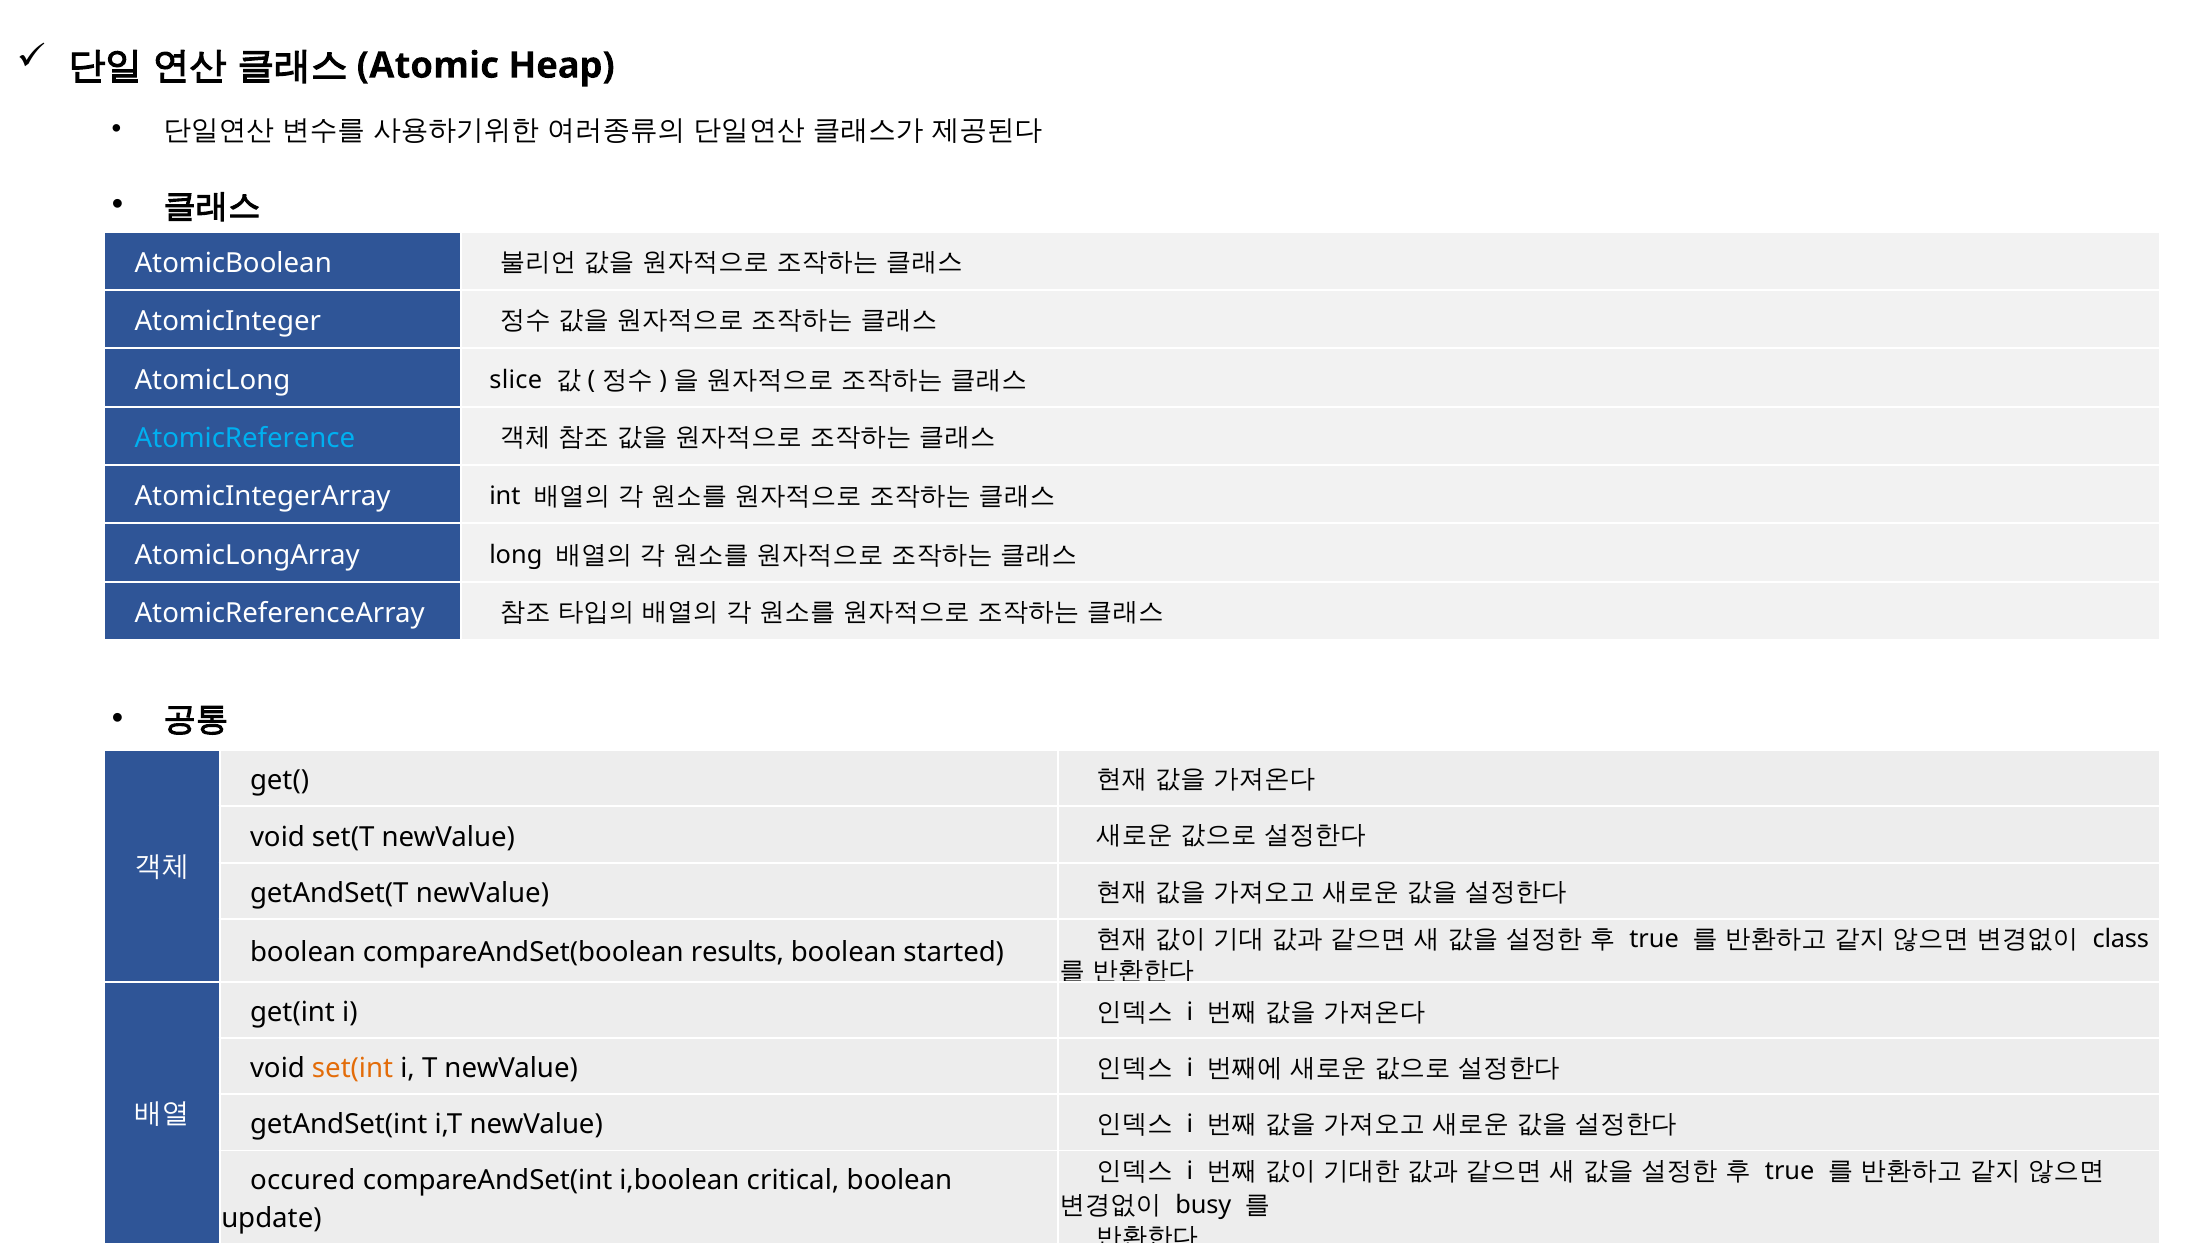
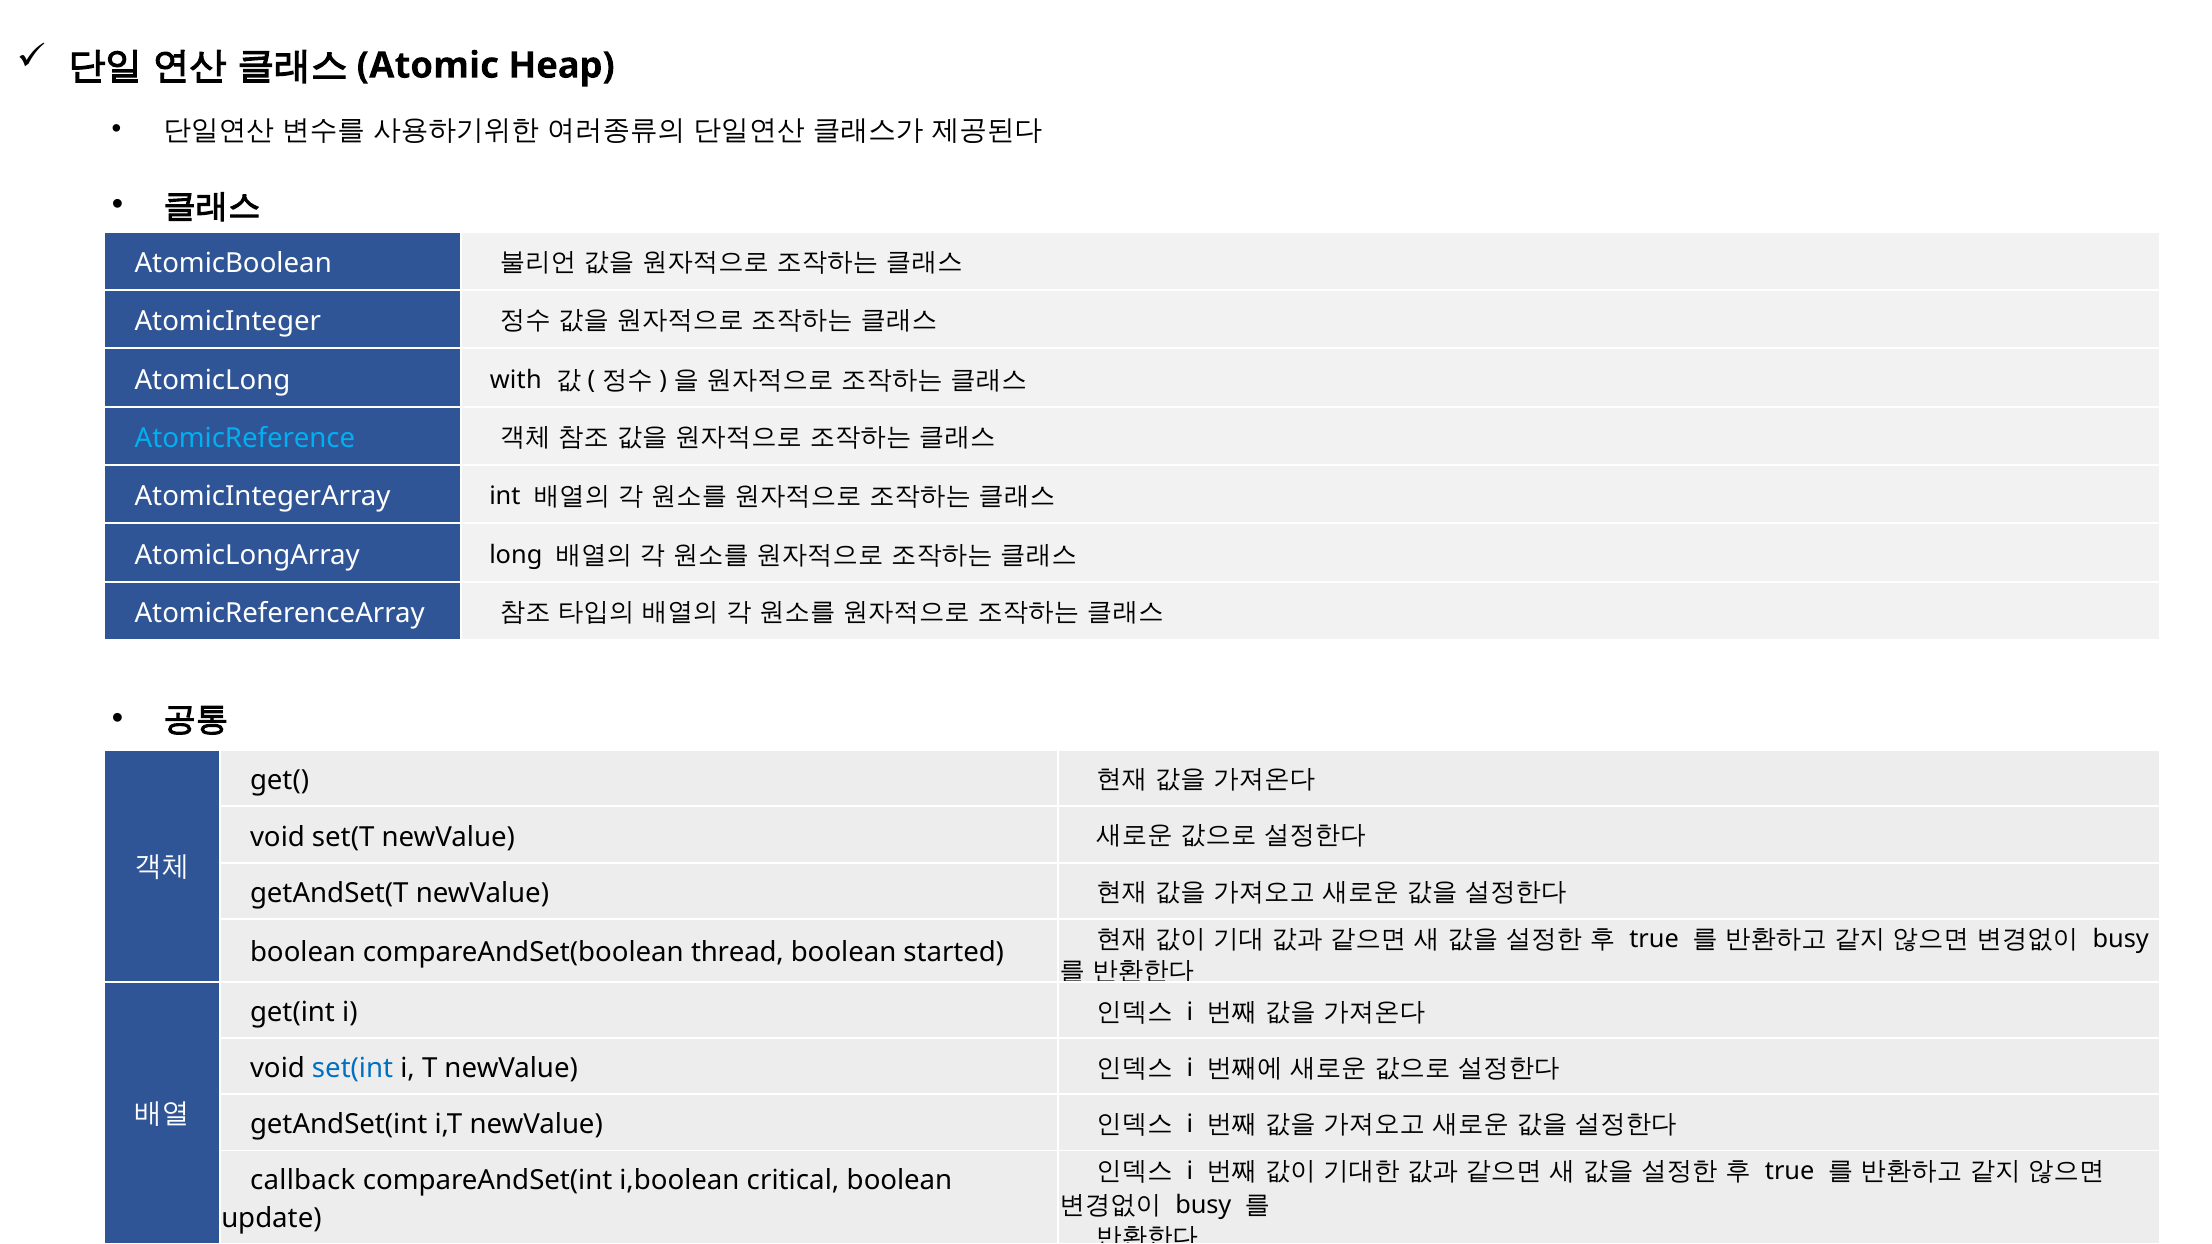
slice: slice -> with (516, 380)
class: class -> busy (2121, 940)
results: results -> thread (737, 953)
set(int colour: orange -> blue (353, 1069)
occured: occured -> callback (303, 1181)
